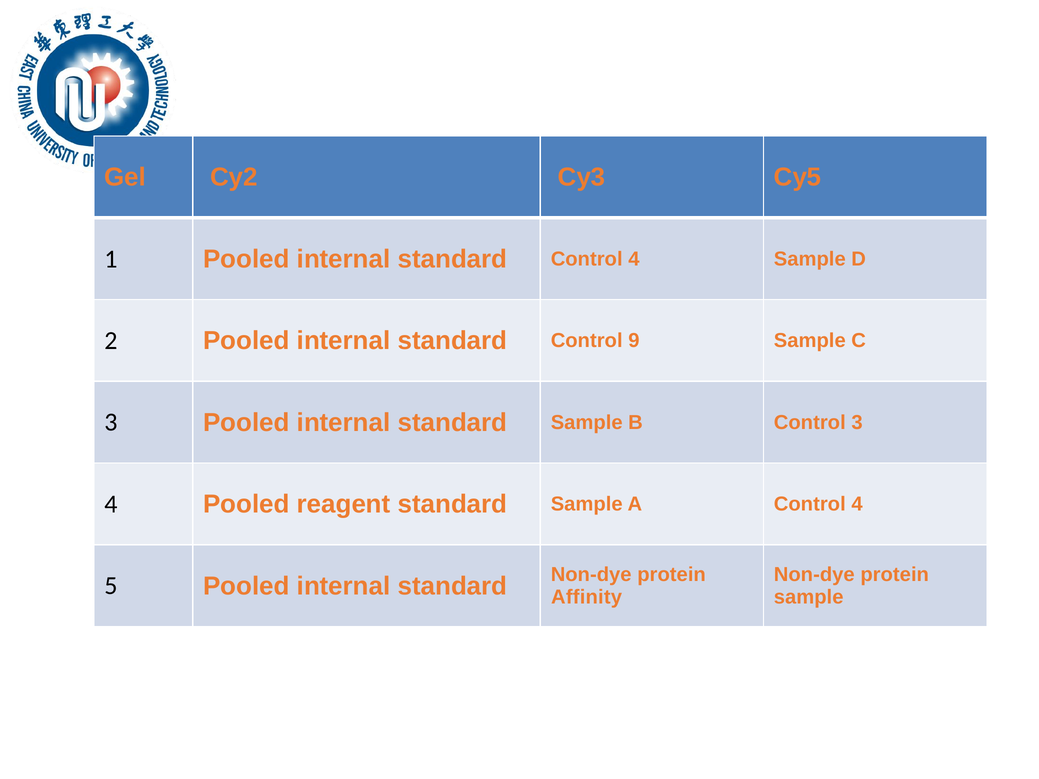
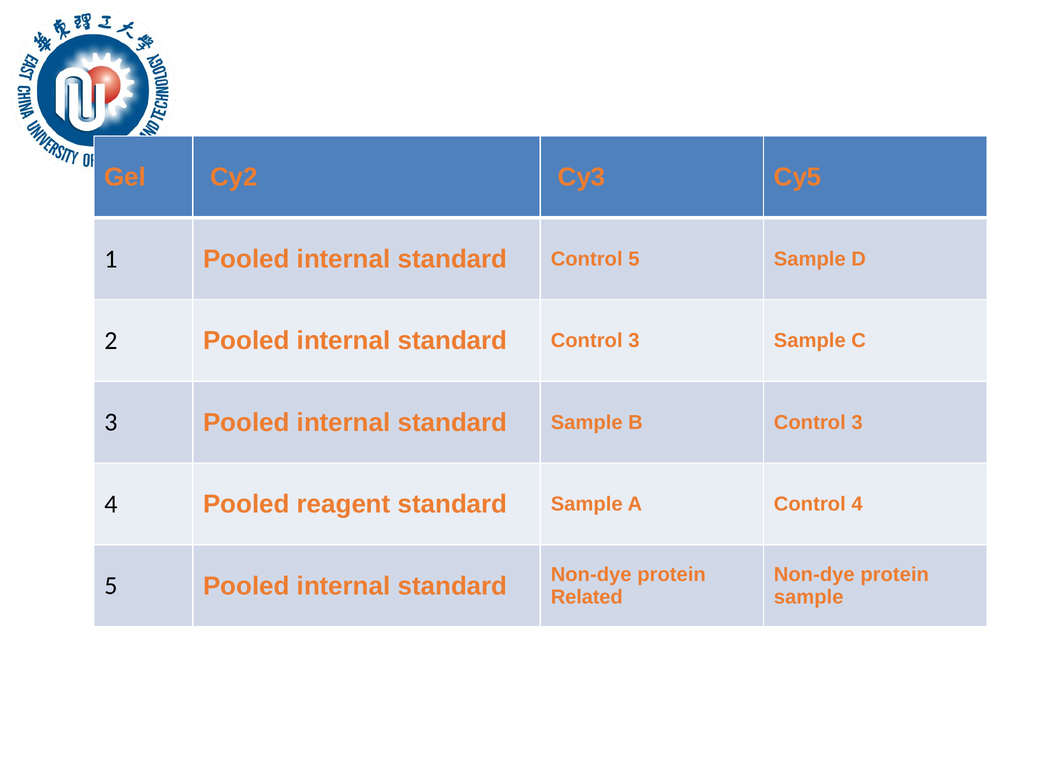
standard Control 4: 4 -> 5 (634, 259)
standard Control 9: 9 -> 3 (634, 341)
Affinity: Affinity -> Related (587, 598)
